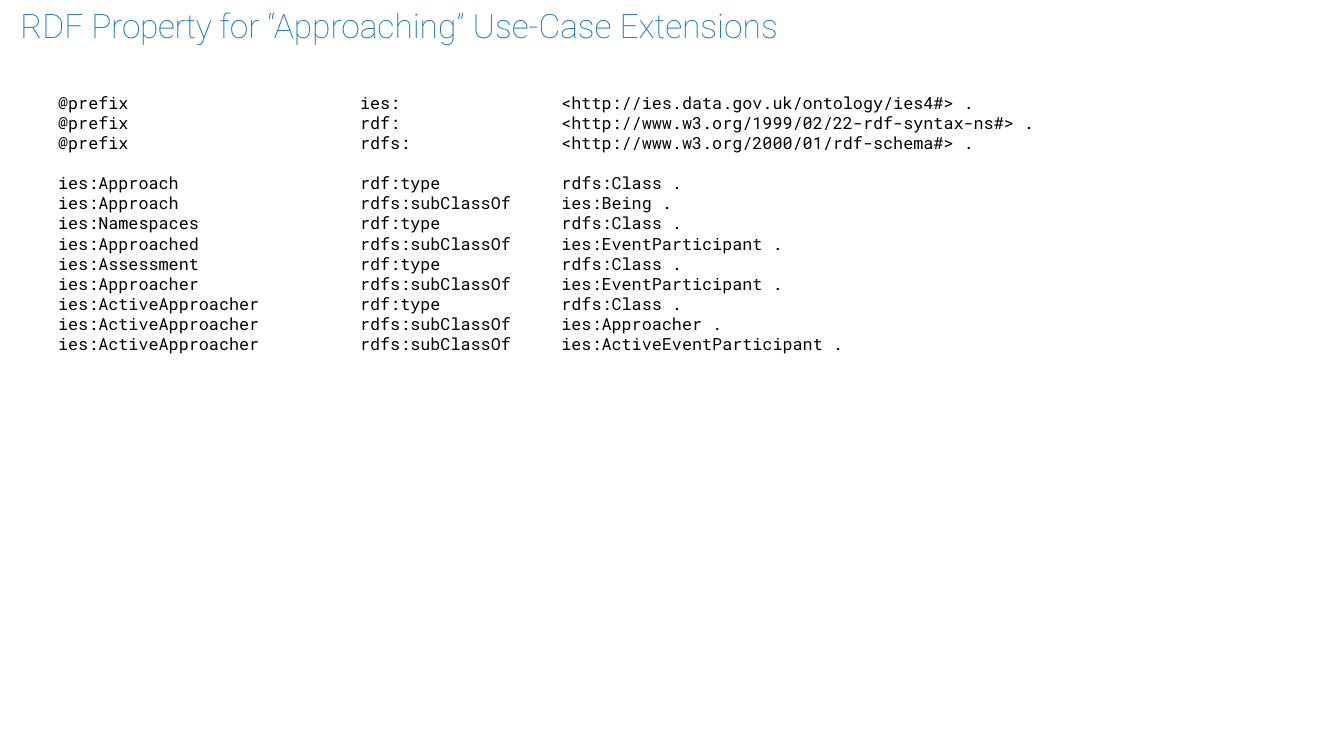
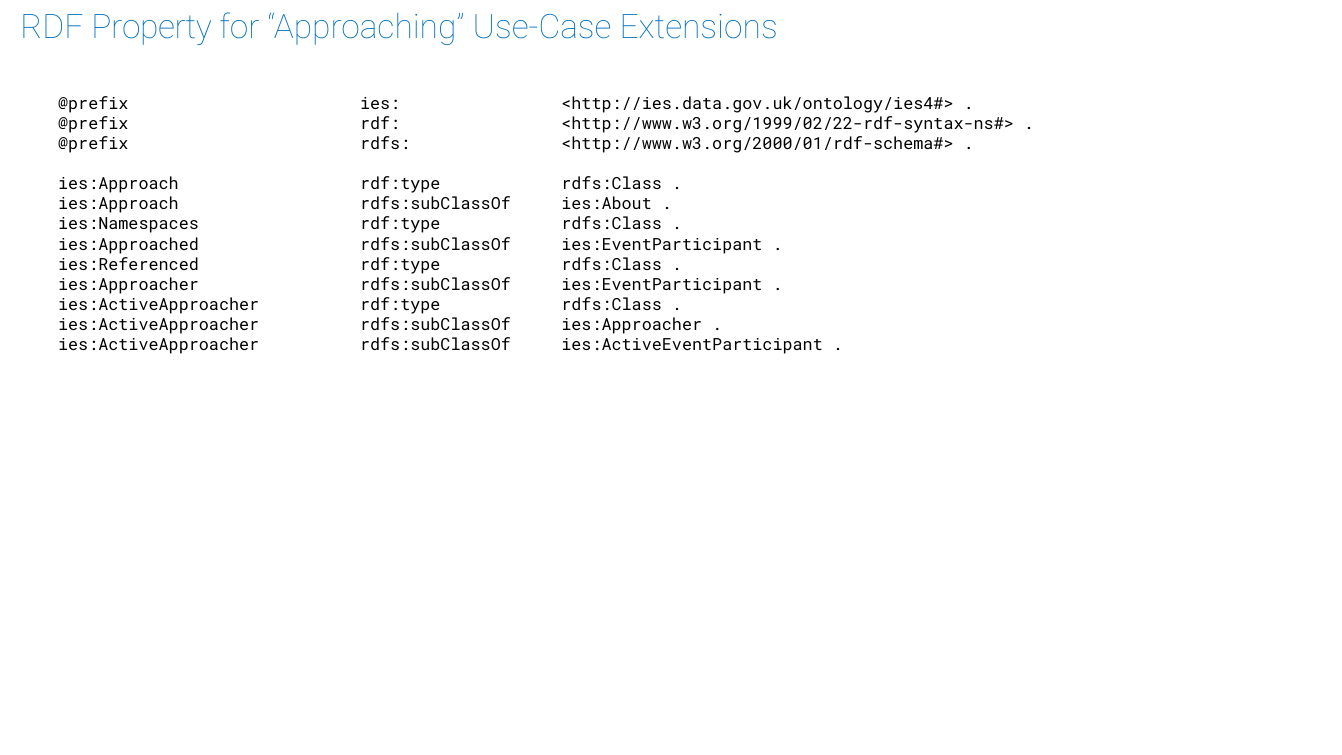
ies:Being: ies:Being -> ies:About (607, 204)
ies:Assessment: ies:Assessment -> ies:Referenced (128, 265)
